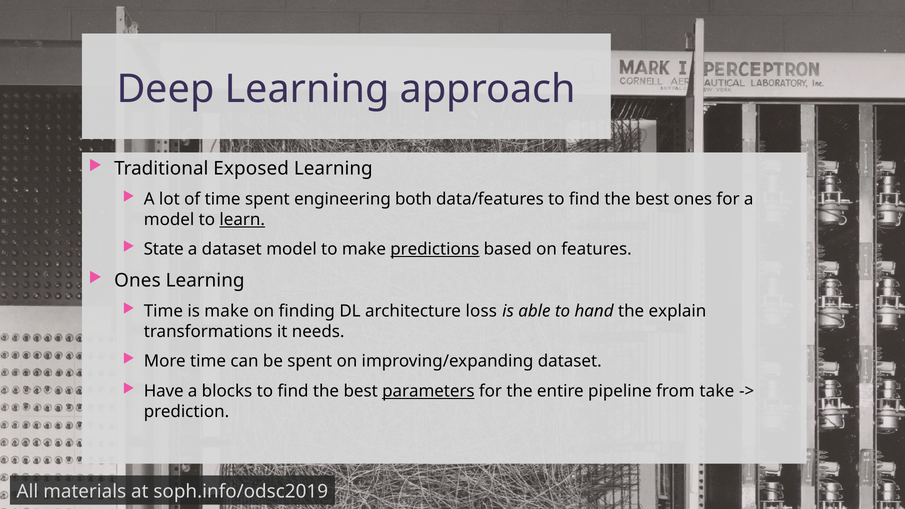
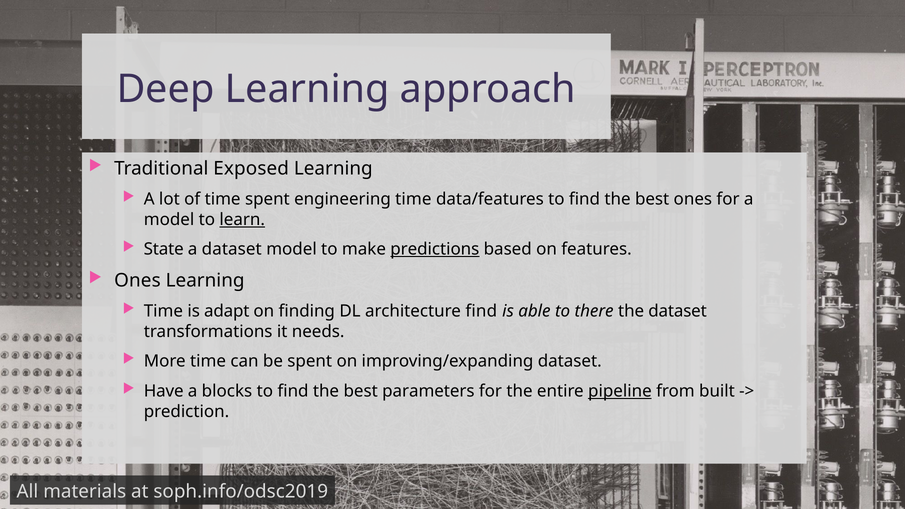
engineering both: both -> time (413, 199)
is make: make -> adapt (227, 311)
architecture loss: loss -> find (481, 311)
hand: hand -> there (594, 311)
the explain: explain -> dataset (678, 311)
parameters underline: present -> none (428, 391)
pipeline underline: none -> present (620, 391)
take: take -> built (717, 391)
